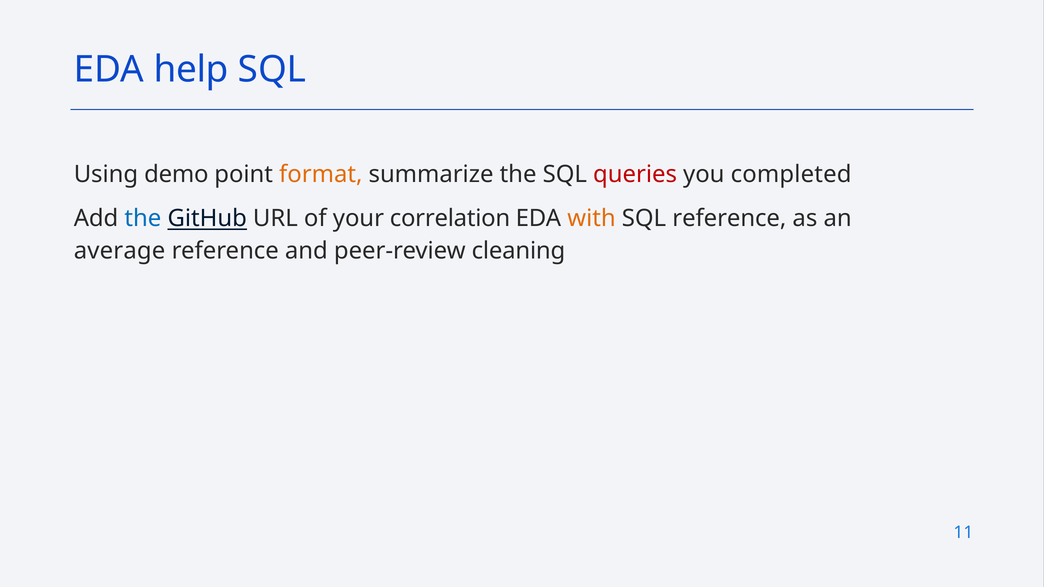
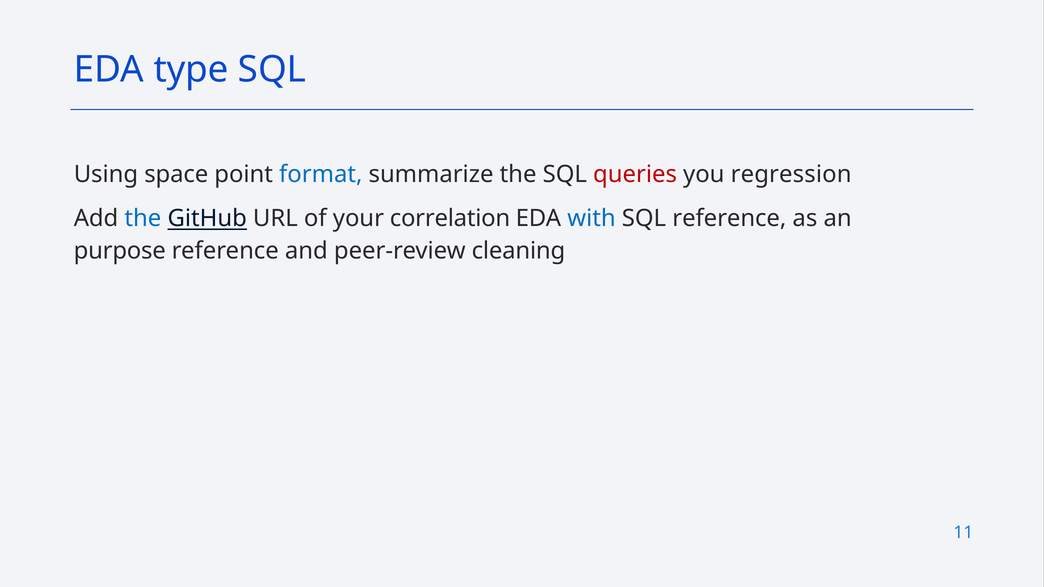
help: help -> type (191, 70)
demo: demo -> space (176, 175)
format colour: orange -> blue (321, 175)
completed: completed -> regression (791, 175)
with colour: orange -> blue (592, 219)
average: average -> purpose (120, 251)
